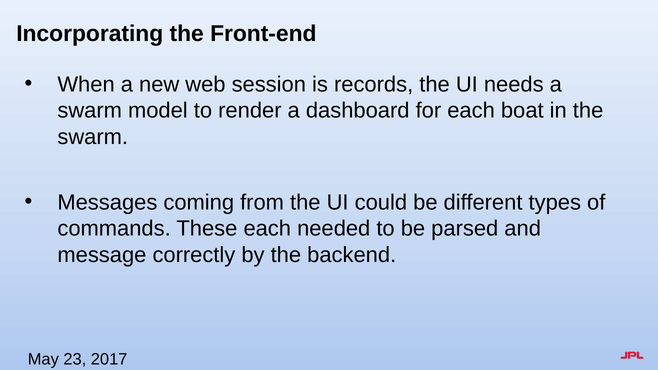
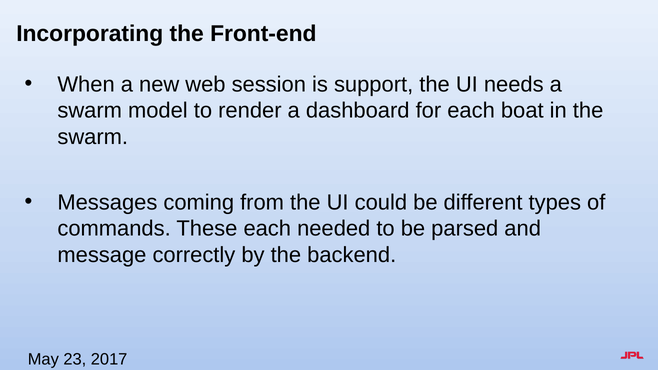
records: records -> support (374, 84)
